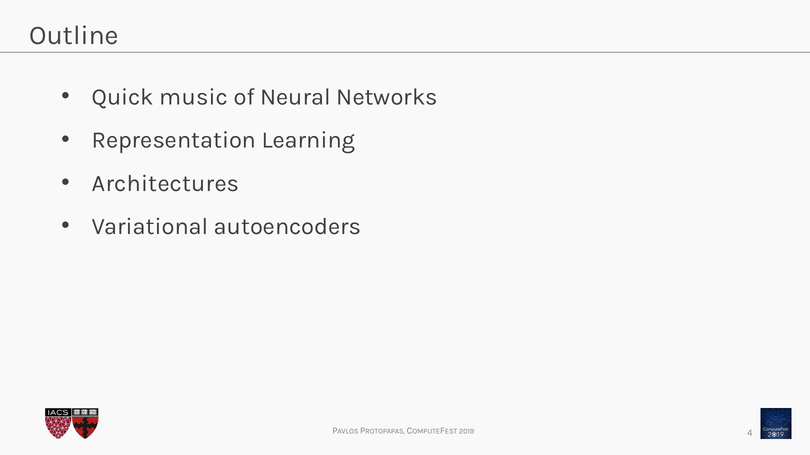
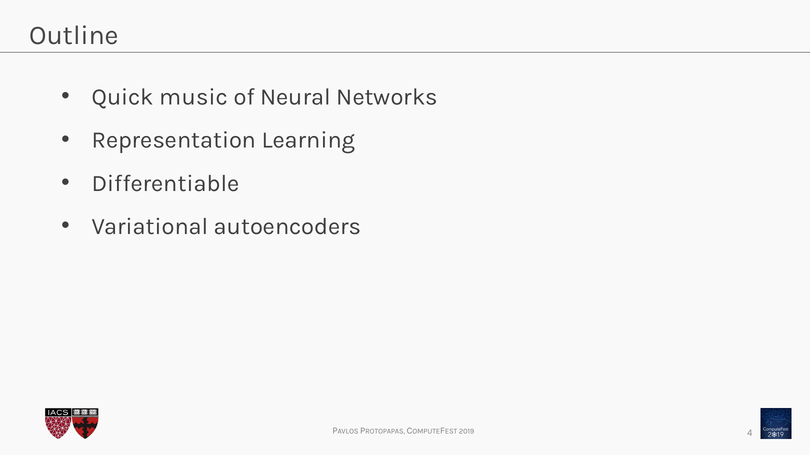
Architectures: Architectures -> Differentiable (166, 184)
